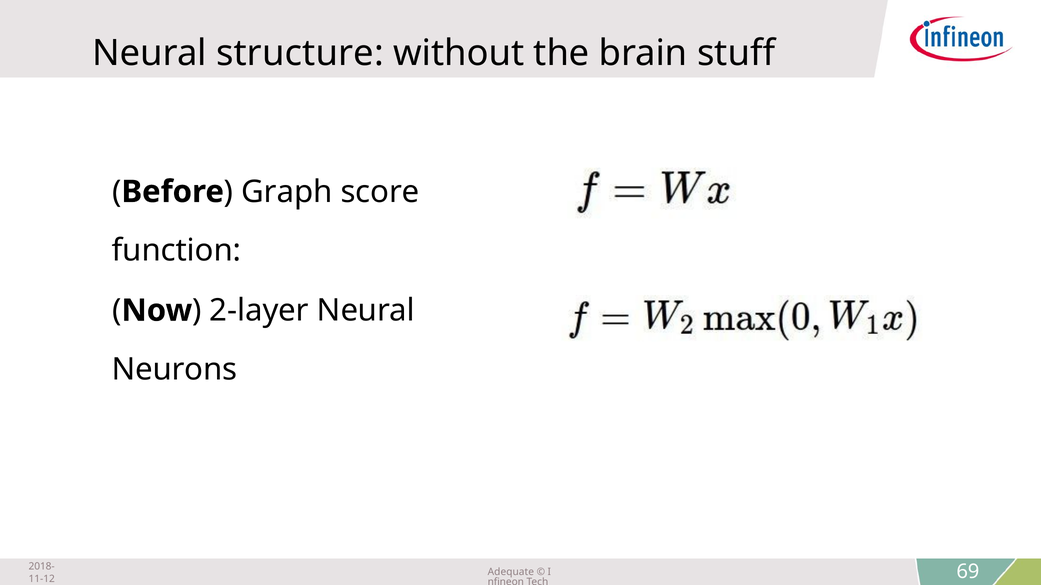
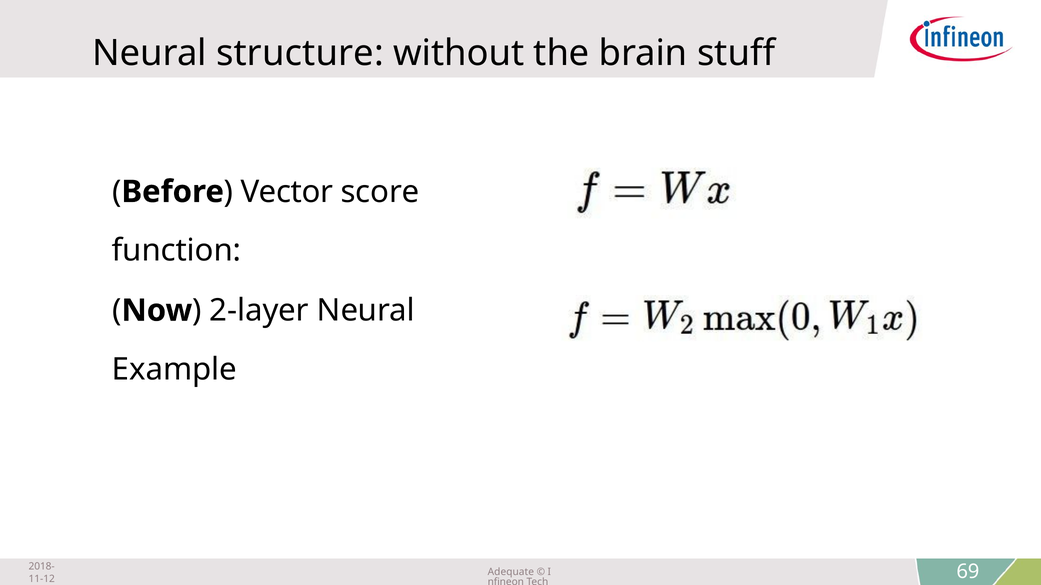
Graph: Graph -> Vector (287, 192)
Neurons: Neurons -> Example (174, 370)
